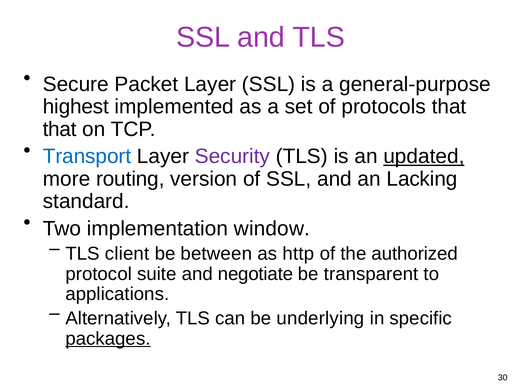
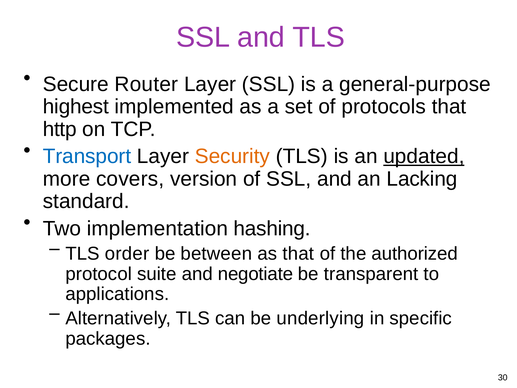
Packet: Packet -> Router (146, 84)
that: that -> http (60, 129)
Security colour: purple -> orange (232, 156)
routing: routing -> covers (130, 179)
window: window -> hashing (272, 228)
client: client -> order (127, 254)
as http: http -> that (298, 254)
packages underline: present -> none (108, 338)
